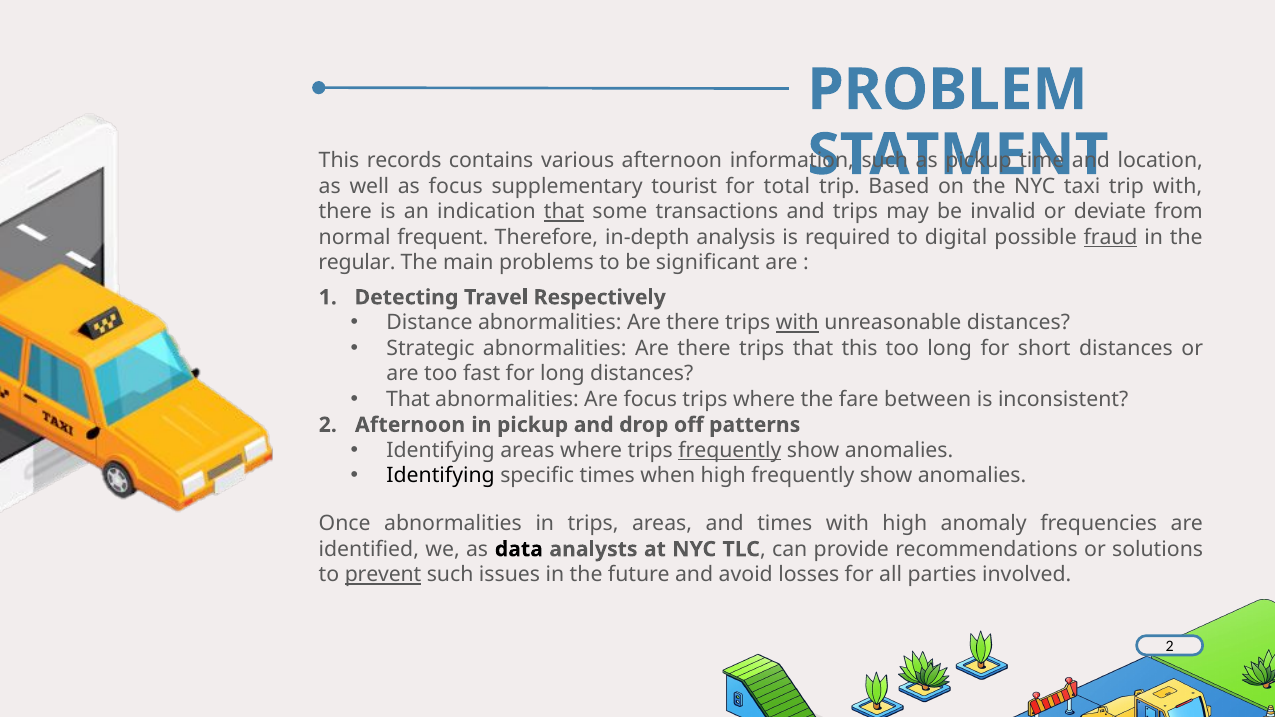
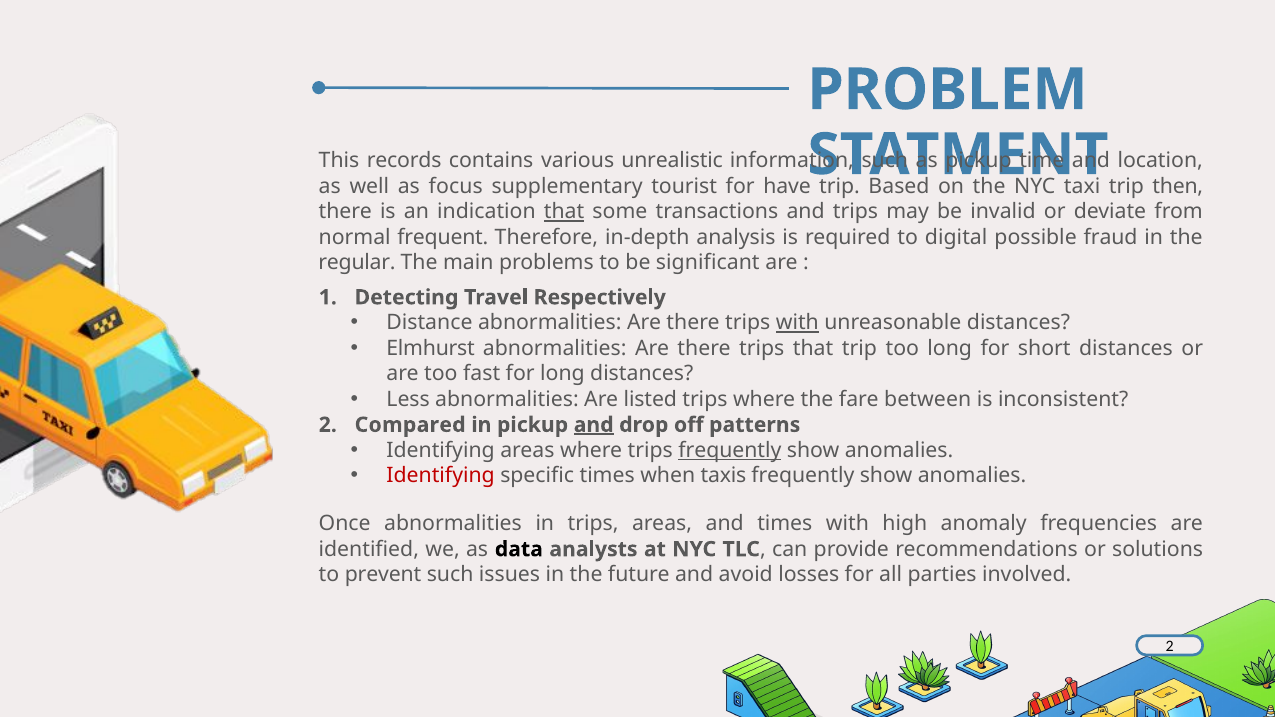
various afternoon: afternoon -> unrealistic (672, 161)
total: total -> have (787, 186)
trip with: with -> then (1178, 186)
fraud underline: present -> none (1111, 237)
Strategic: Strategic -> Elmhurst (431, 348)
that this: this -> trip (859, 348)
That: That -> Less (408, 399)
Are focus: focus -> listed (650, 399)
2 Afternoon: Afternoon -> Compared (410, 425)
and underline: none -> present (594, 425)
Identifying colour: black -> red (441, 476)
when high: high -> taxis (723, 476)
prevent underline: present -> none (383, 575)
